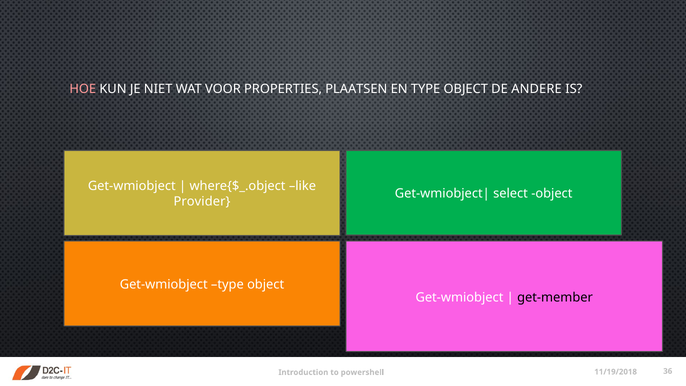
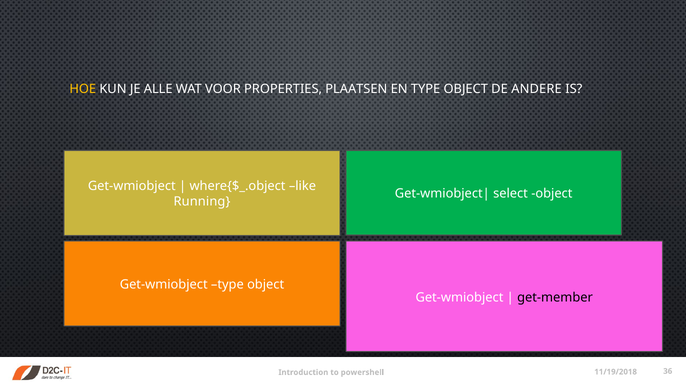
HOE colour: pink -> yellow (83, 89)
NIET: NIET -> ALLE (158, 89)
Provider: Provider -> Running (202, 202)
